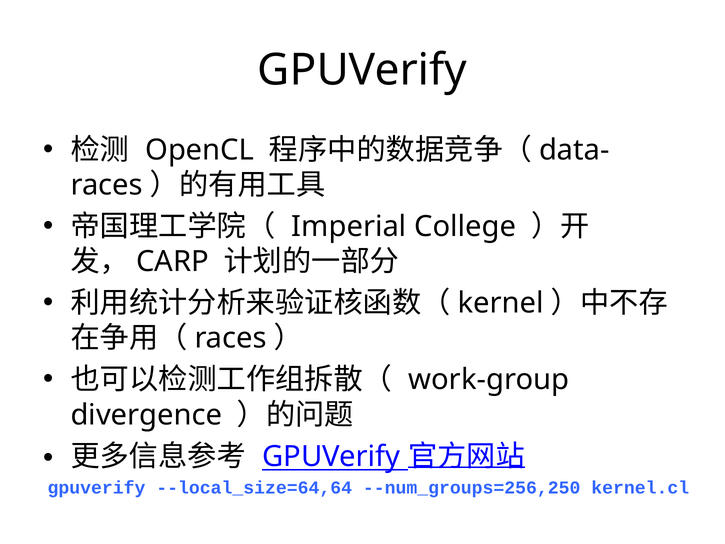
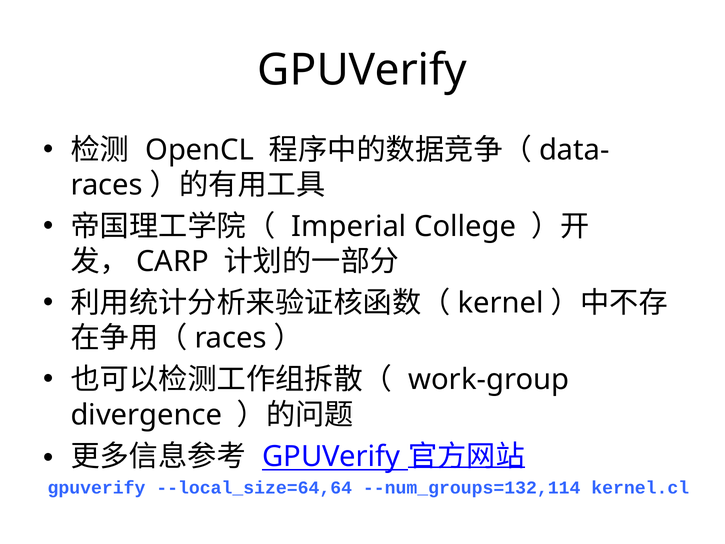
--num_groups=256,250: --num_groups=256,250 -> --num_groups=132,114 (472, 487)
